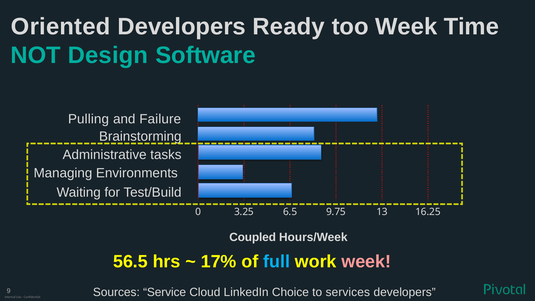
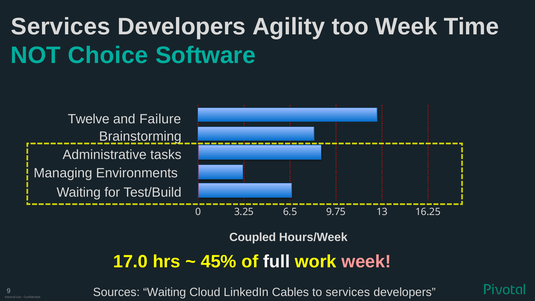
Oriented: Oriented -> Services (61, 27)
Ready: Ready -> Agility (289, 27)
Design: Design -> Choice (108, 55)
Pulling: Pulling -> Twelve (89, 119)
56.5: 56.5 -> 17.0 (130, 262)
17%: 17% -> 45% (219, 262)
full colour: light blue -> white (277, 262)
Sources Service: Service -> Waiting (165, 292)
Choice: Choice -> Cables (290, 292)
